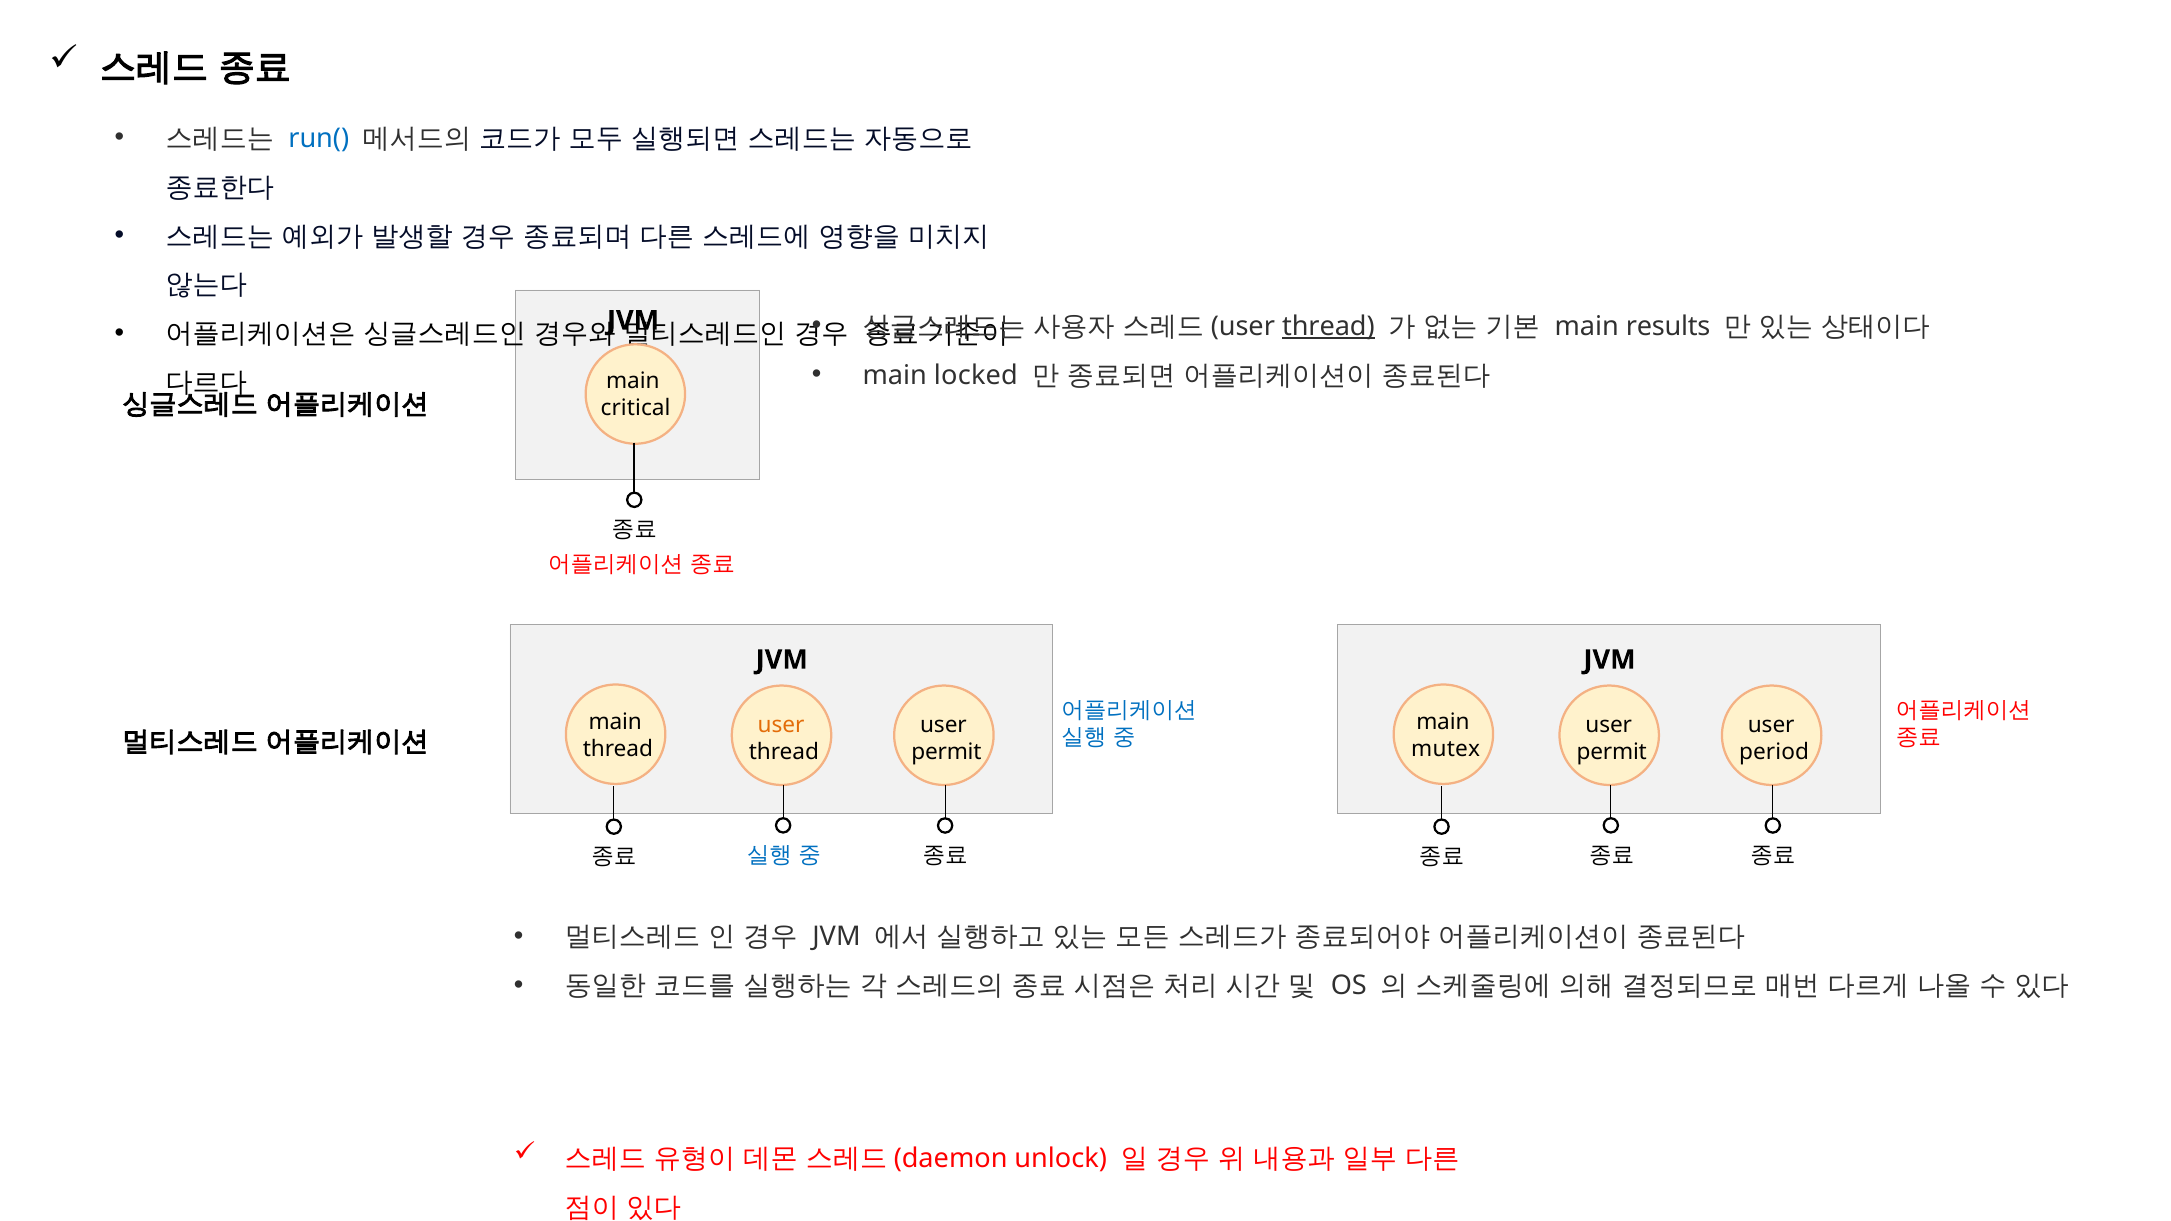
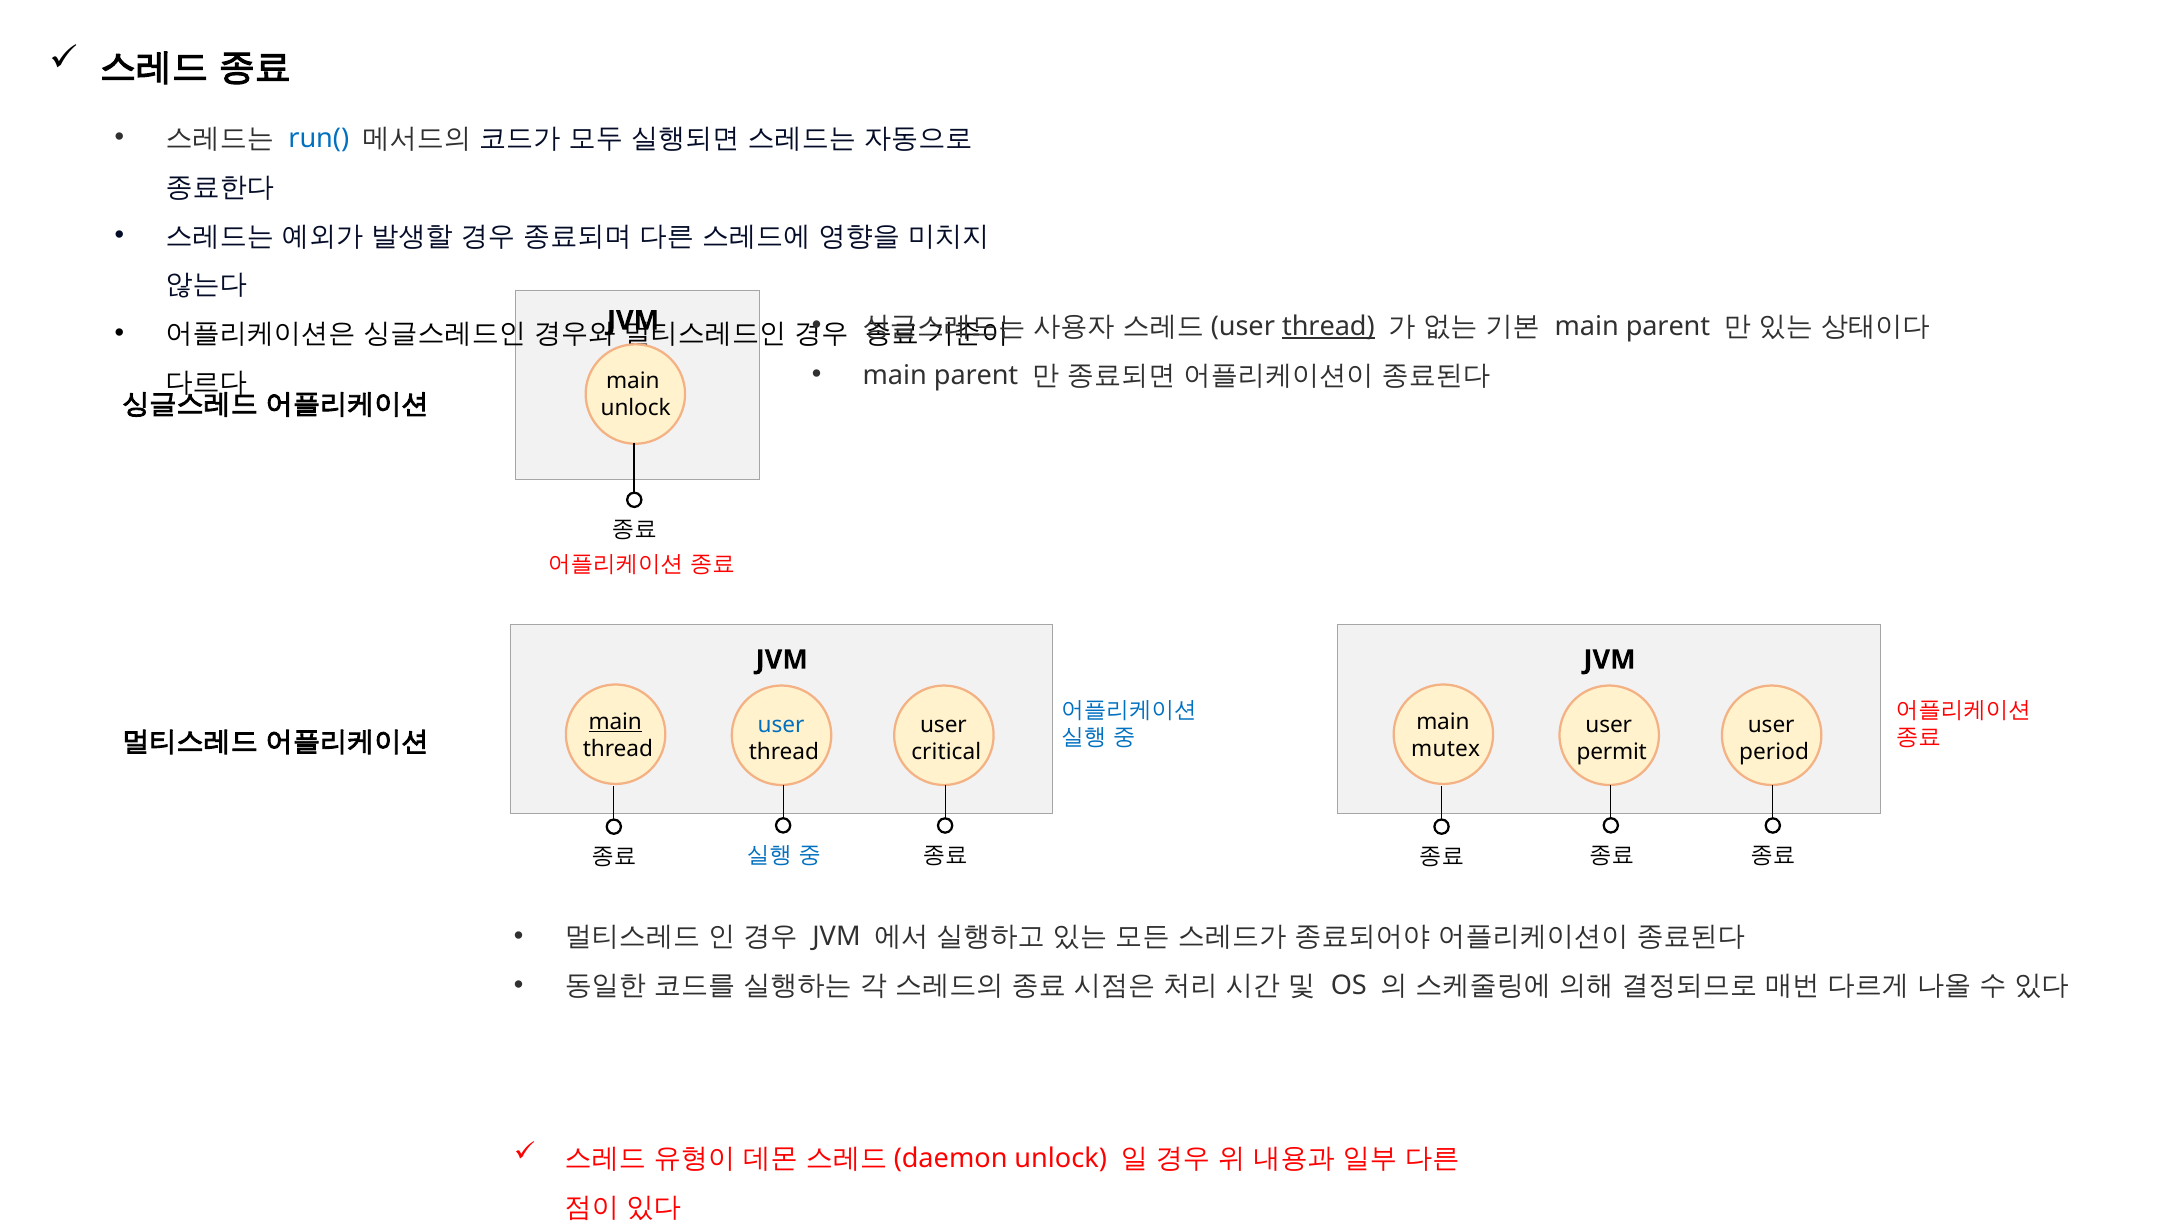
results: results -> parent (1668, 326)
locked: locked -> parent (976, 375)
critical: critical -> unlock (636, 408)
main underline: none -> present (615, 722)
user colour: orange -> blue (781, 725)
permit: permit -> critical (946, 753)
